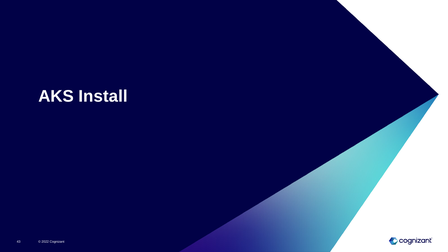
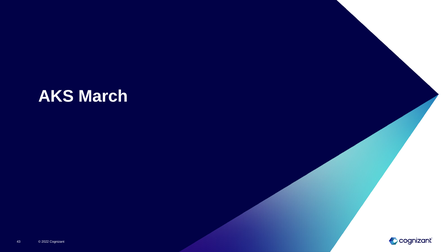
Install: Install -> March (103, 96)
